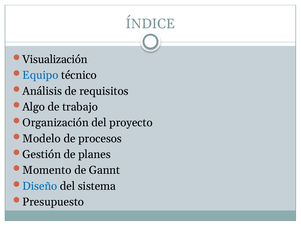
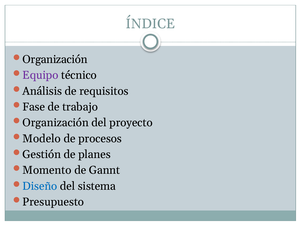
Visualización: Visualización -> Organización (55, 59)
Equipo colour: blue -> purple (40, 75)
Algo: Algo -> Fase (34, 107)
